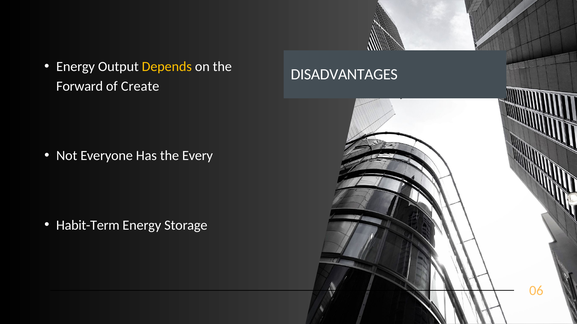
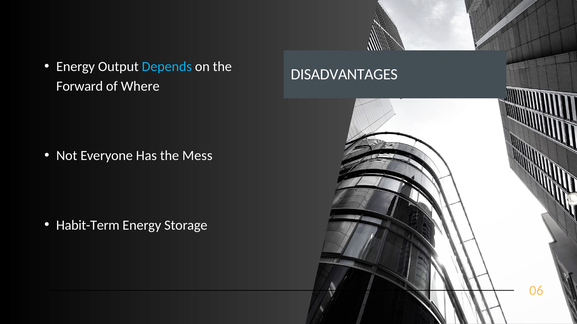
Depends colour: yellow -> light blue (167, 67)
Create: Create -> Where (140, 86)
Every: Every -> Mess (197, 156)
